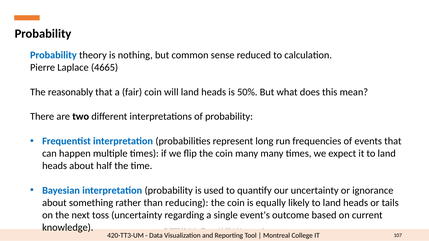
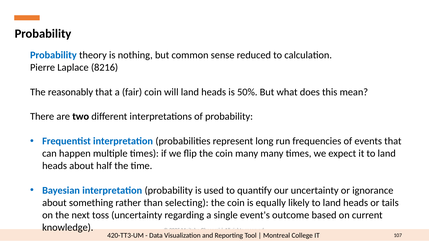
4665: 4665 -> 8216 (105, 67)
reducing: reducing -> selecting (187, 203)
